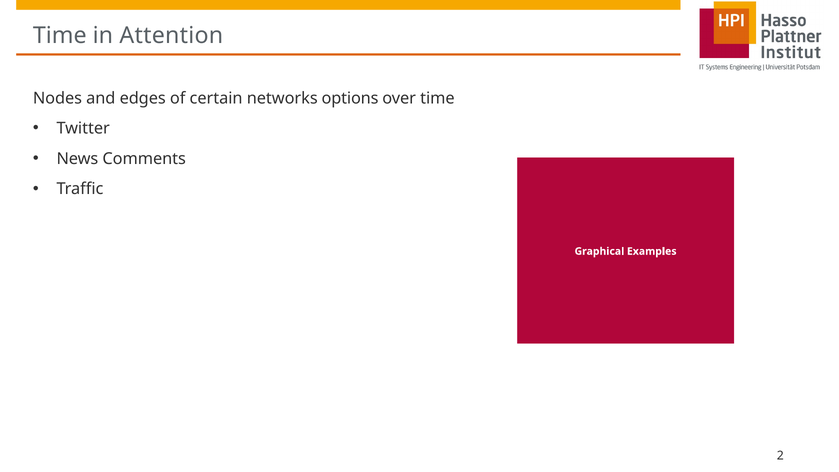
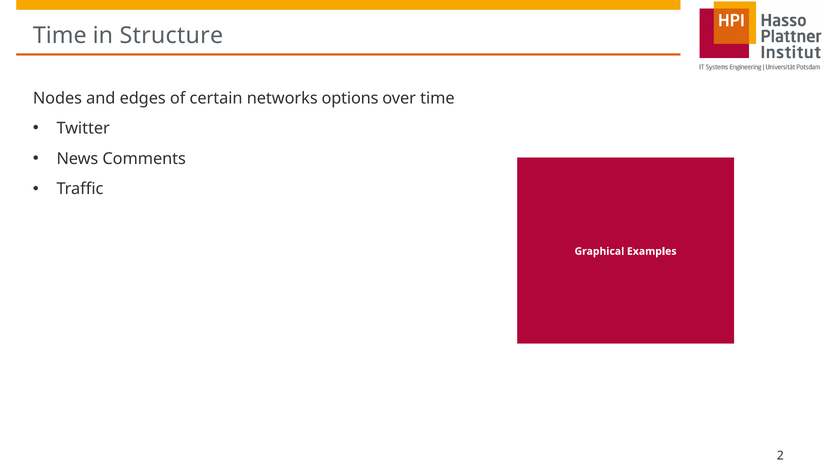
Attention: Attention -> Structure (171, 35)
